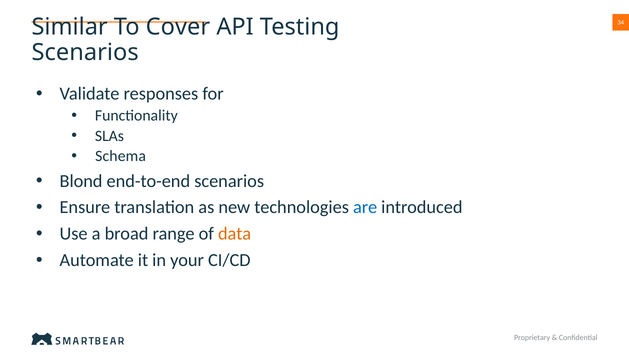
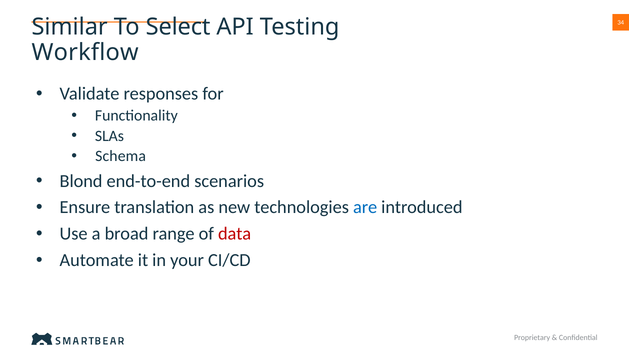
Cover: Cover -> Select (178, 27)
Scenarios: Scenarios -> Workflow (85, 53)
data colour: orange -> red (235, 234)
